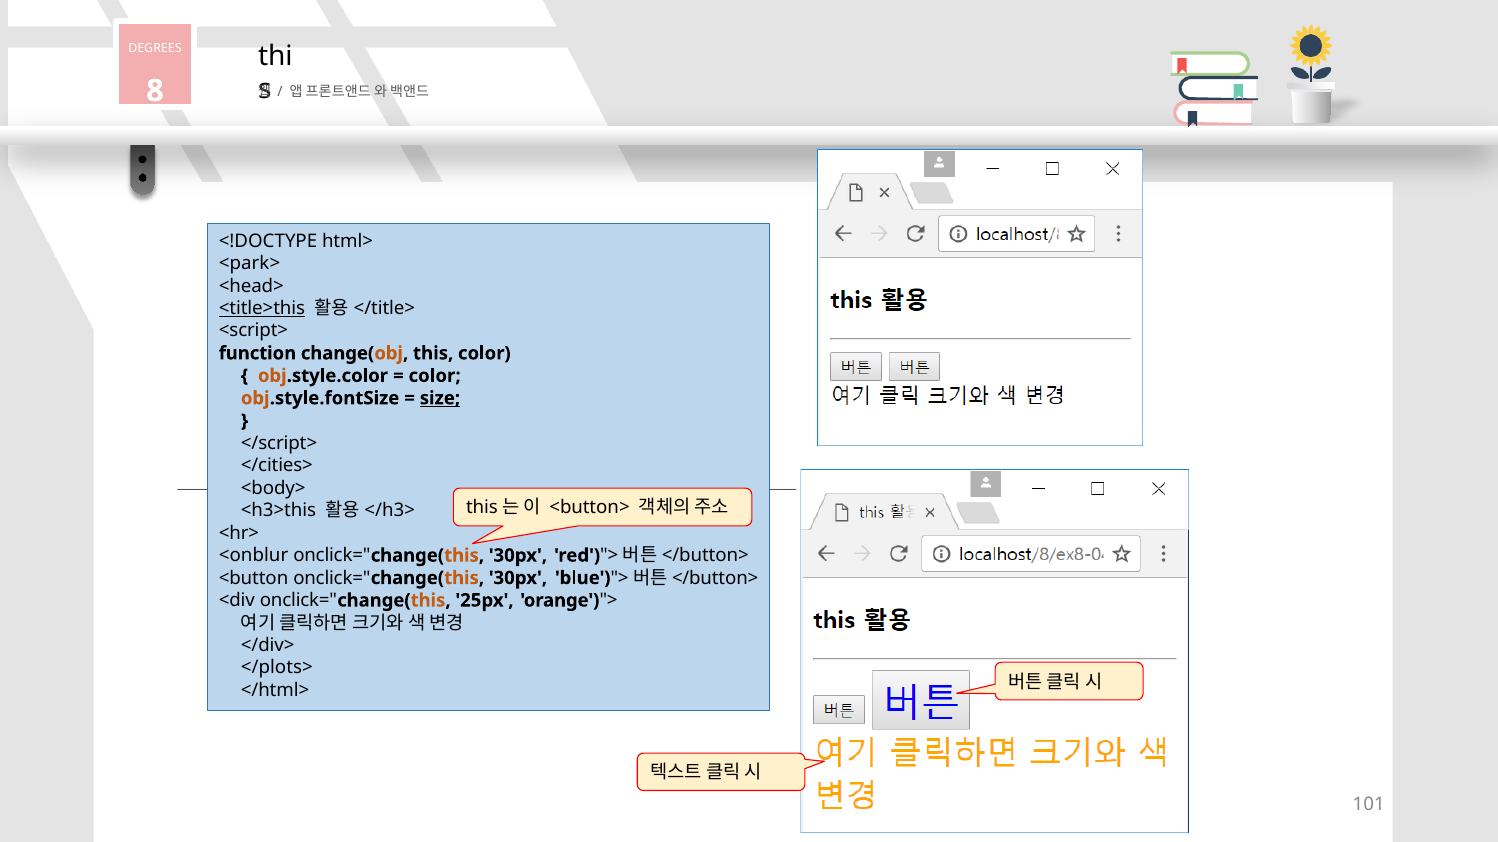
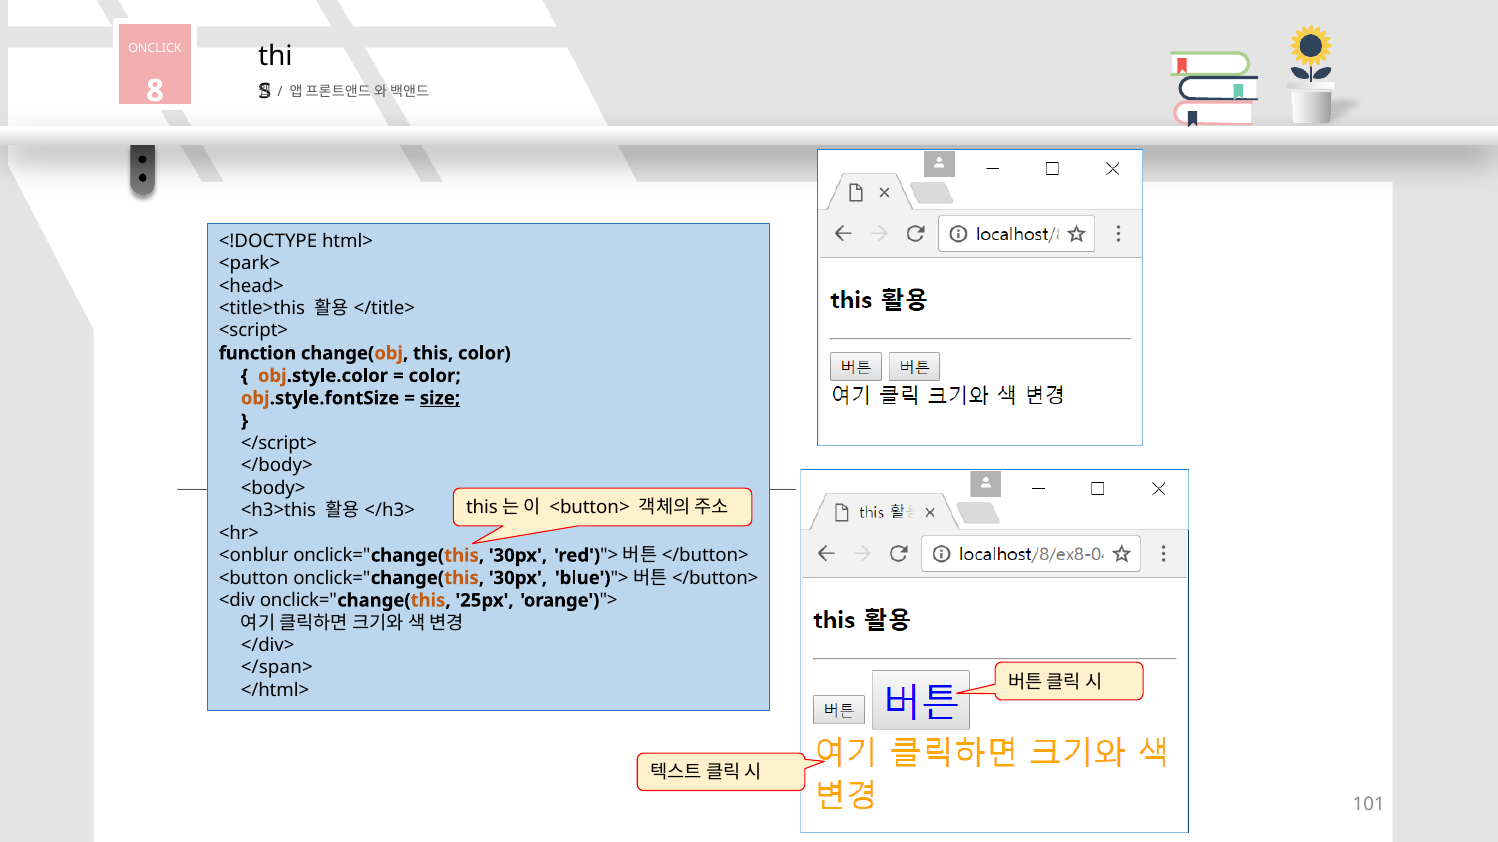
DEGREES: DEGREES -> ONCLICK (155, 49)
<title>this underline: present -> none (262, 309)
</cities>: </cities> -> </body> (277, 466)
</plots>: </plots> -> </span> (277, 668)
